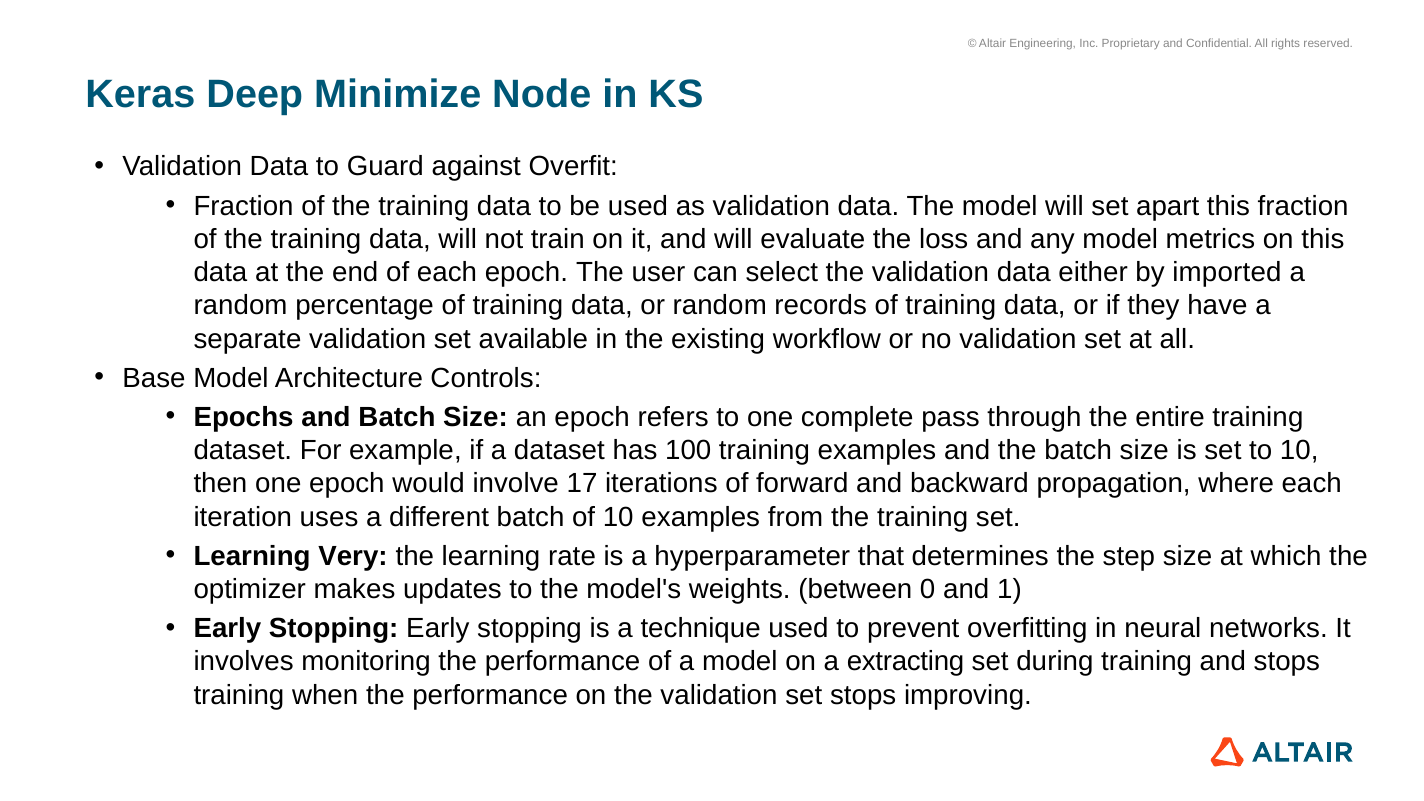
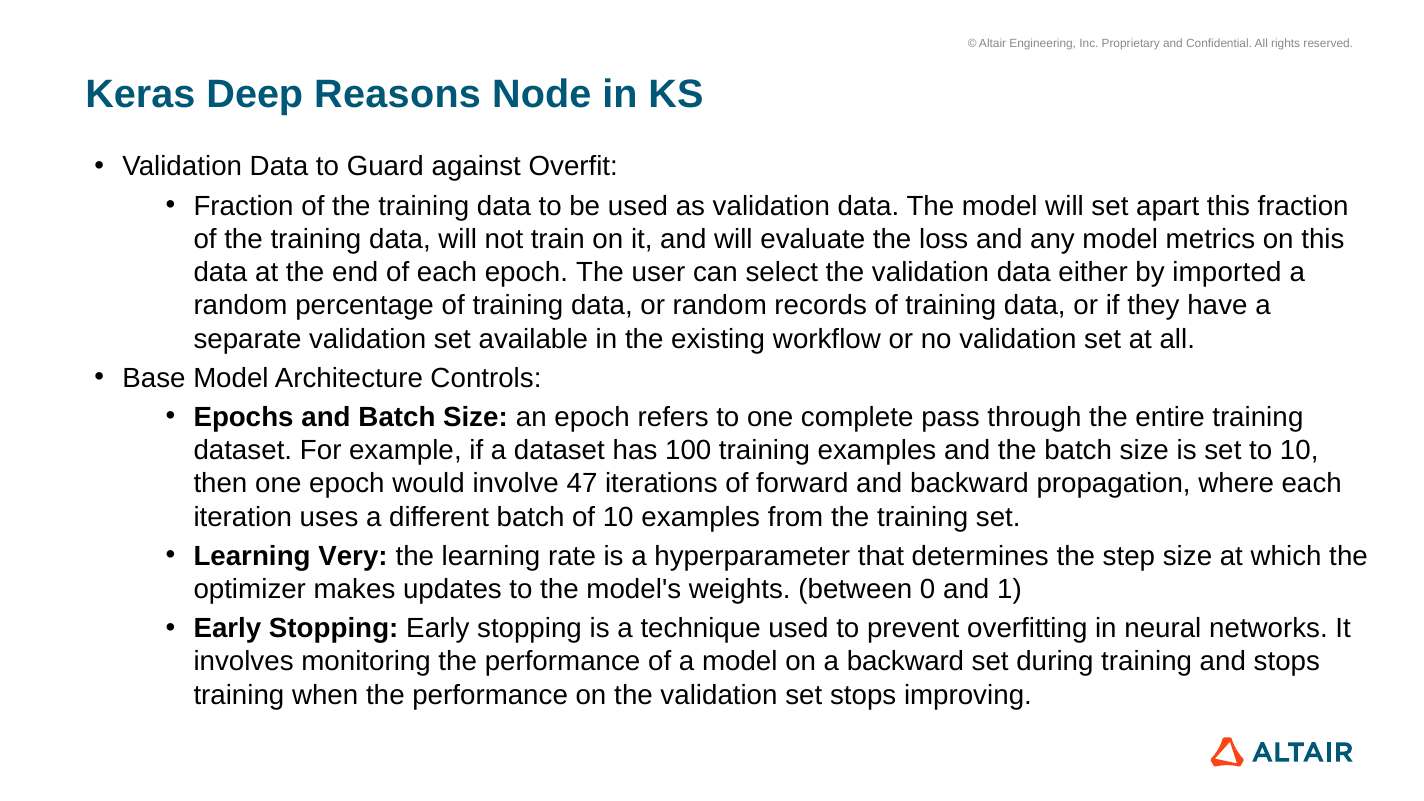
Minimize: Minimize -> Reasons (398, 94)
17: 17 -> 47 (582, 484)
a extracting: extracting -> backward (905, 662)
